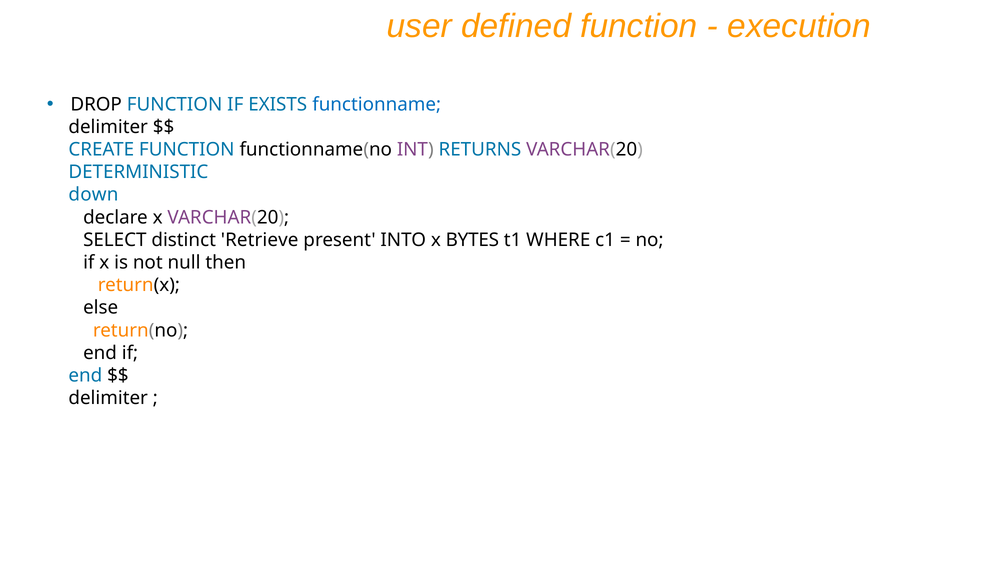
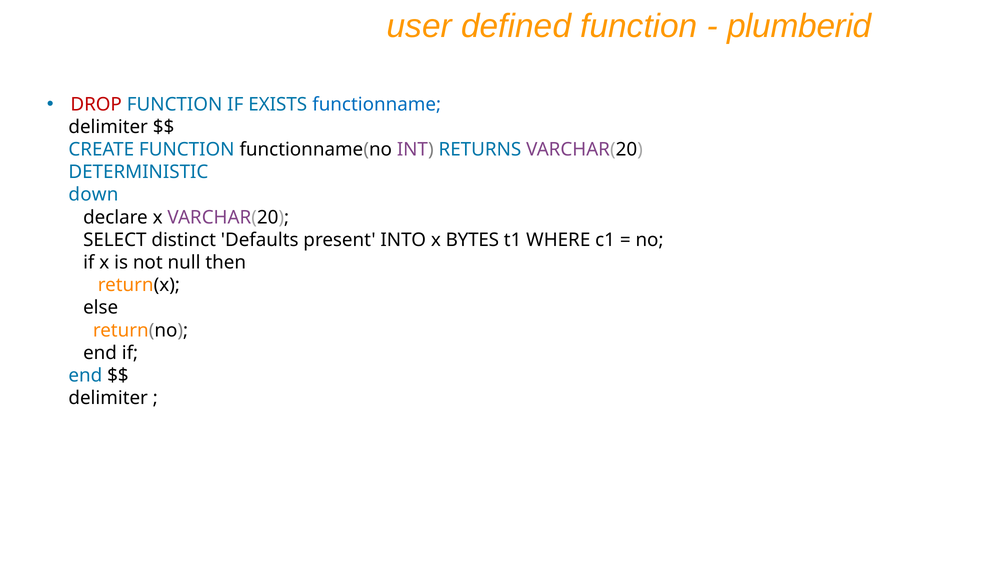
execution: execution -> plumberid (799, 26)
DROP colour: black -> red (96, 104)
Retrieve: Retrieve -> Defaults (260, 240)
